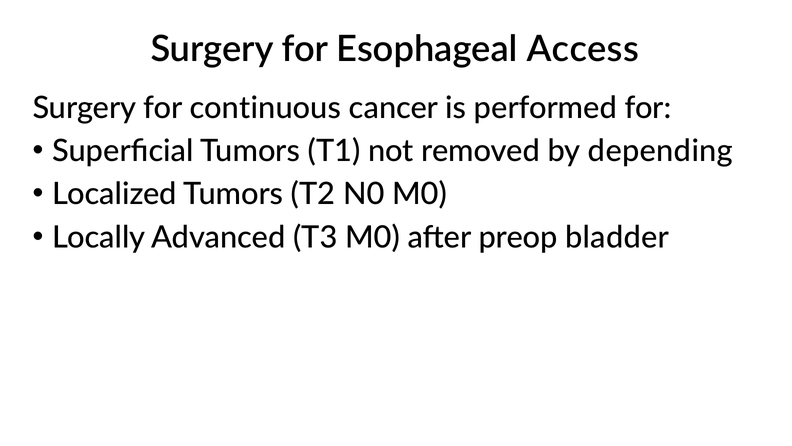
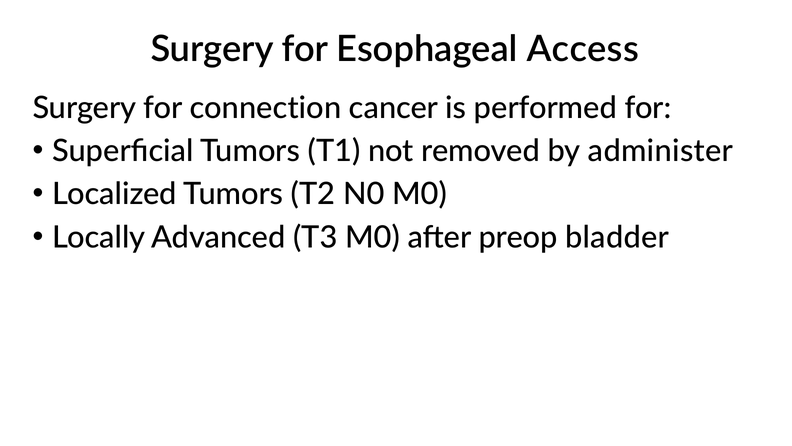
continuous: continuous -> connection (265, 108)
depending: depending -> administer (660, 151)
